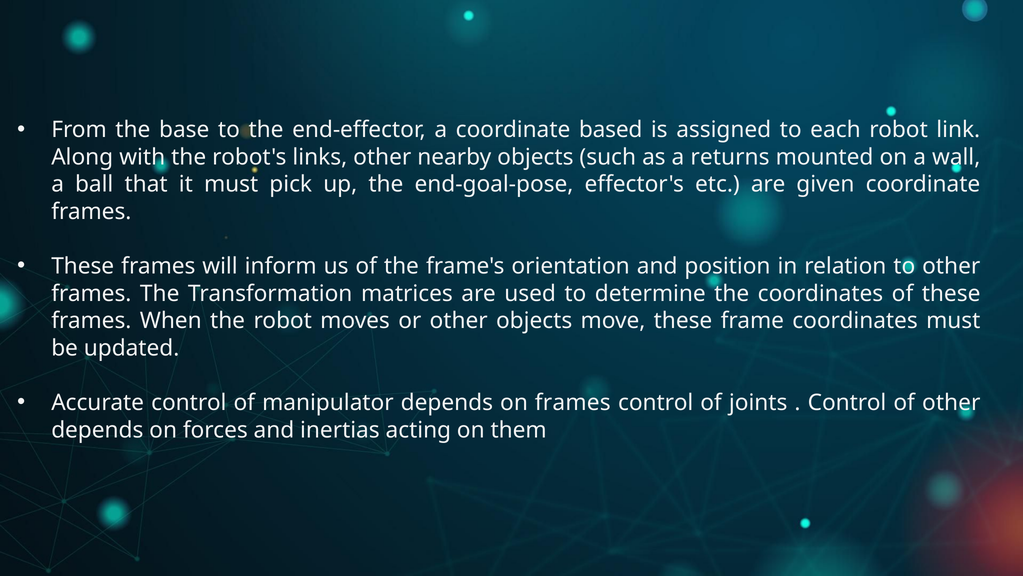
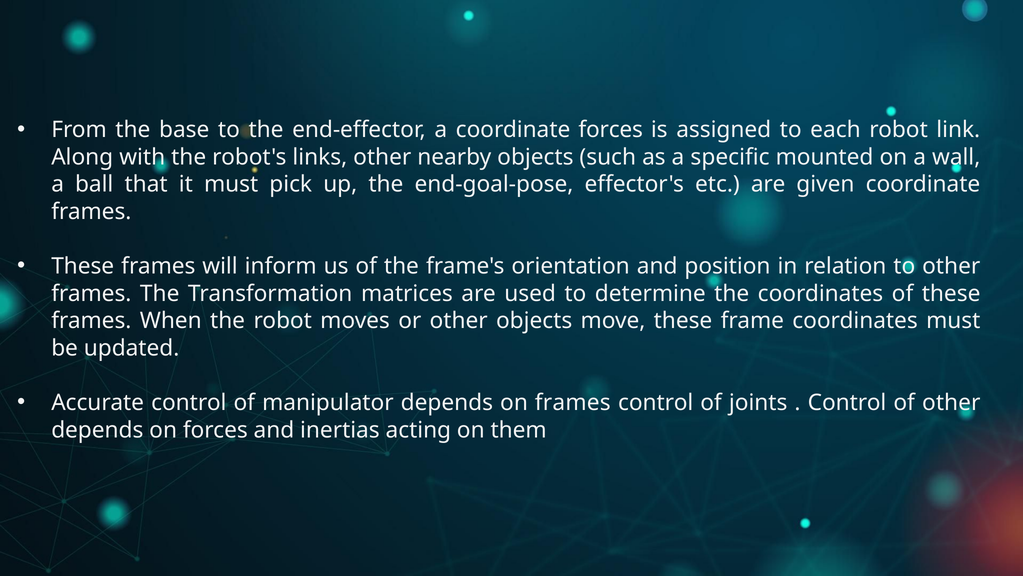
coordinate based: based -> forces (611, 130)
returns: returns -> specific (730, 157)
